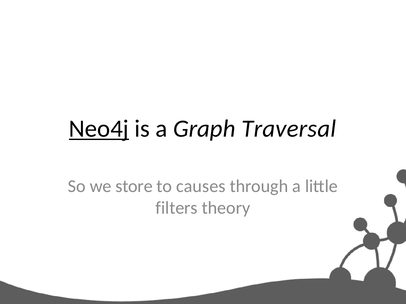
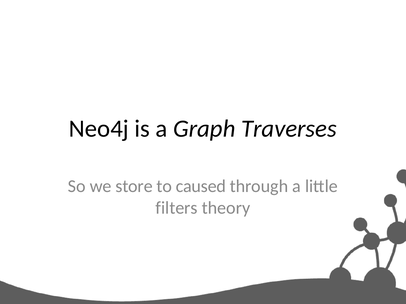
Neo4j underline: present -> none (99, 129)
Traversal: Traversal -> Traverses (289, 129)
causes: causes -> caused (201, 187)
